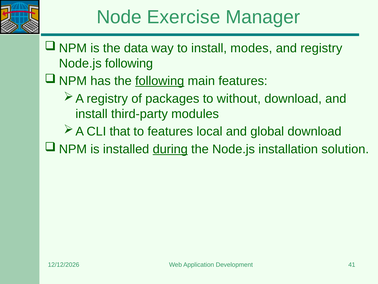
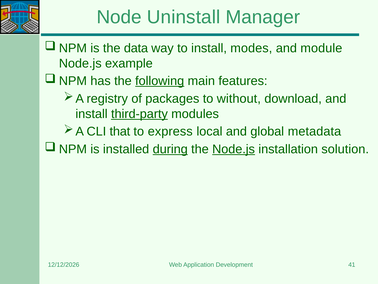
Exercise: Exercise -> Uninstall (184, 17)
and registry: registry -> module (321, 48)
Node.js following: following -> example (129, 63)
third-party underline: none -> present (139, 114)
to features: features -> express (170, 131)
global download: download -> metadata (314, 131)
Node.js underline: none -> present (234, 149)
